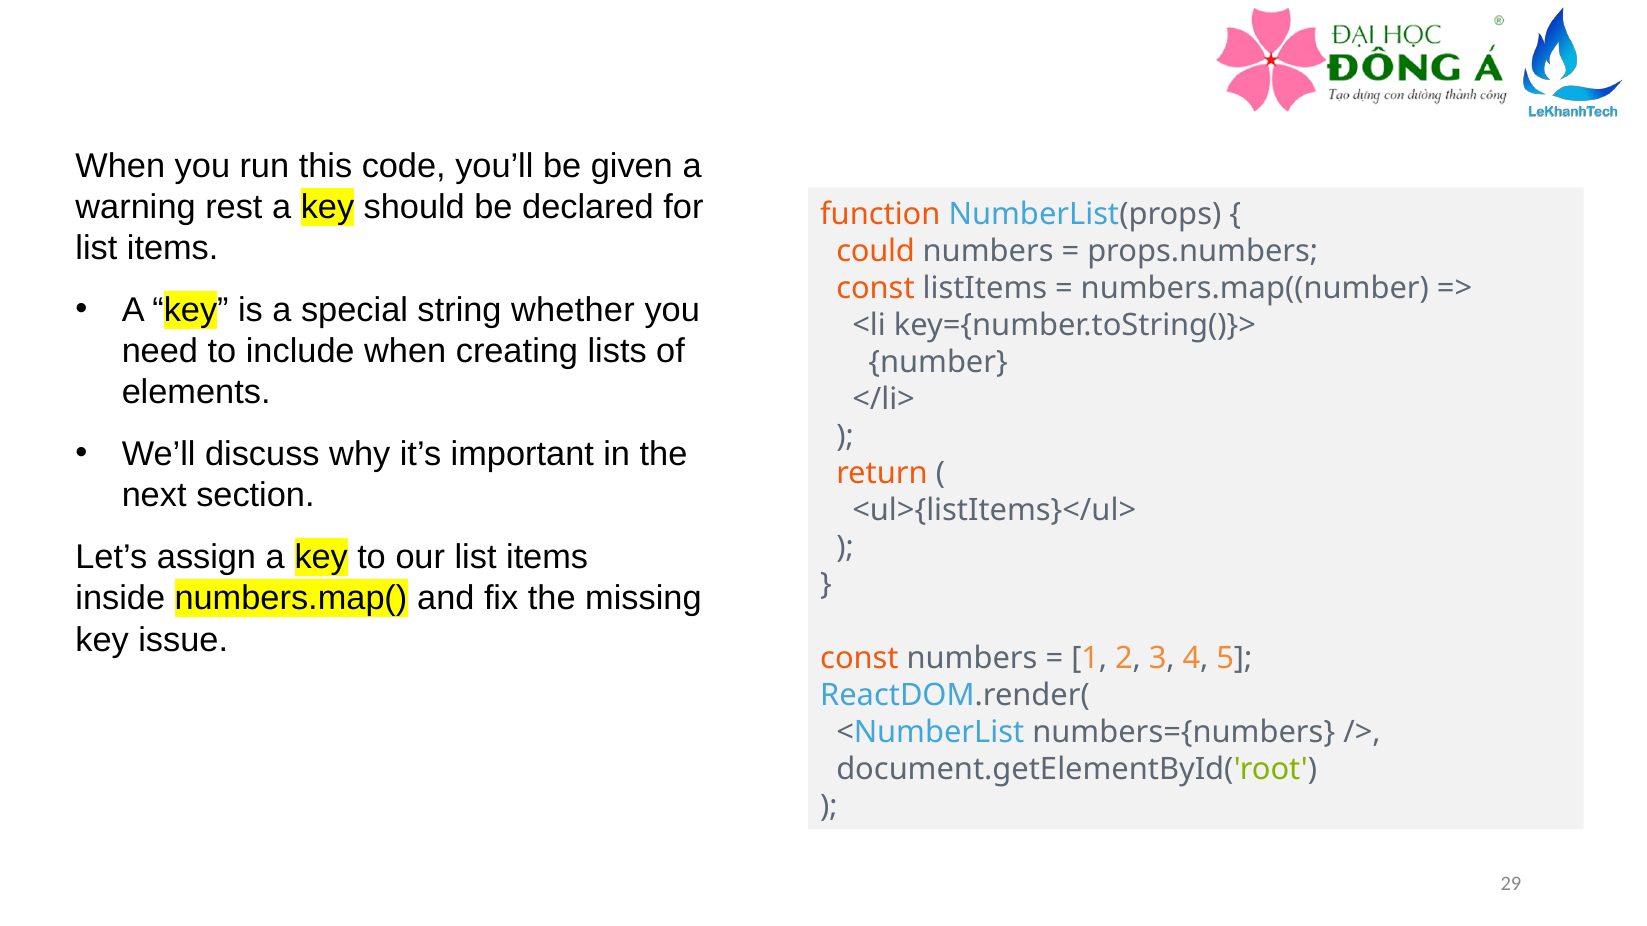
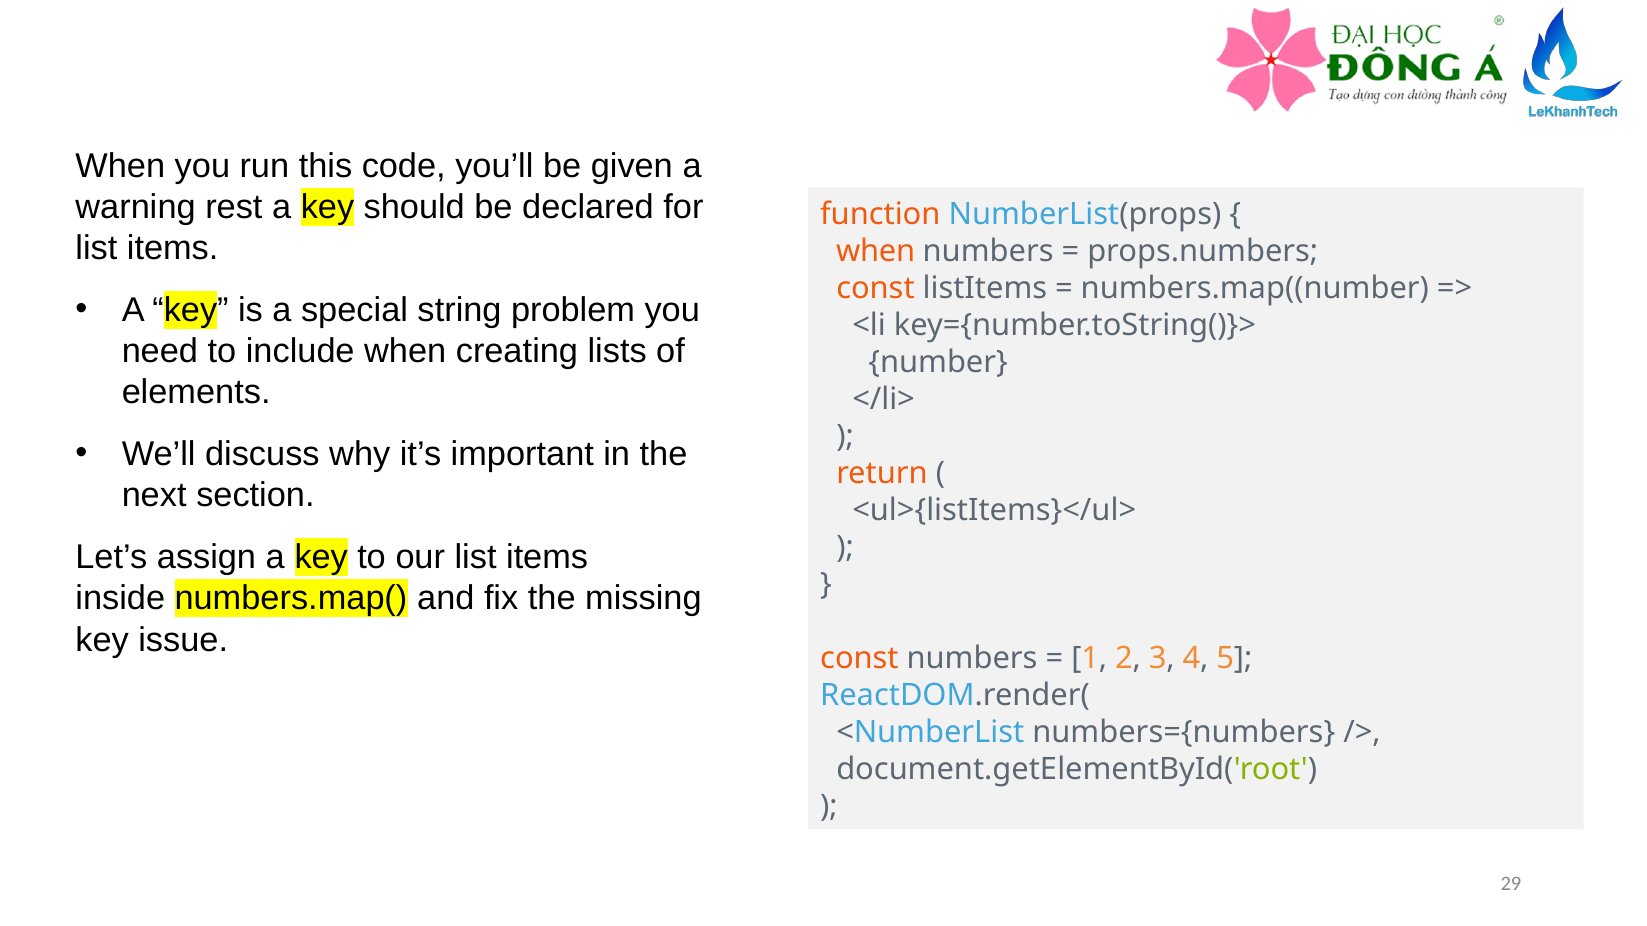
could: could -> when (876, 251)
whether: whether -> problem (573, 310)
